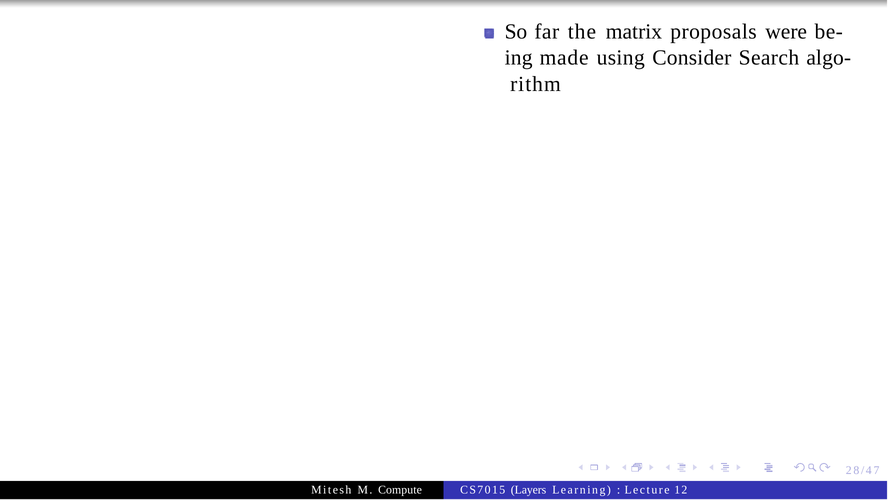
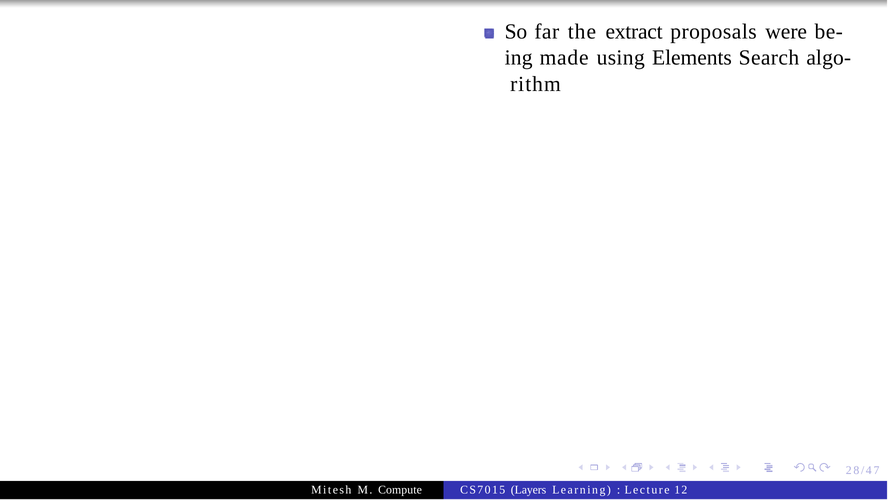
matrix: matrix -> extract (634, 31)
Consider: Consider -> Elements (692, 58)
